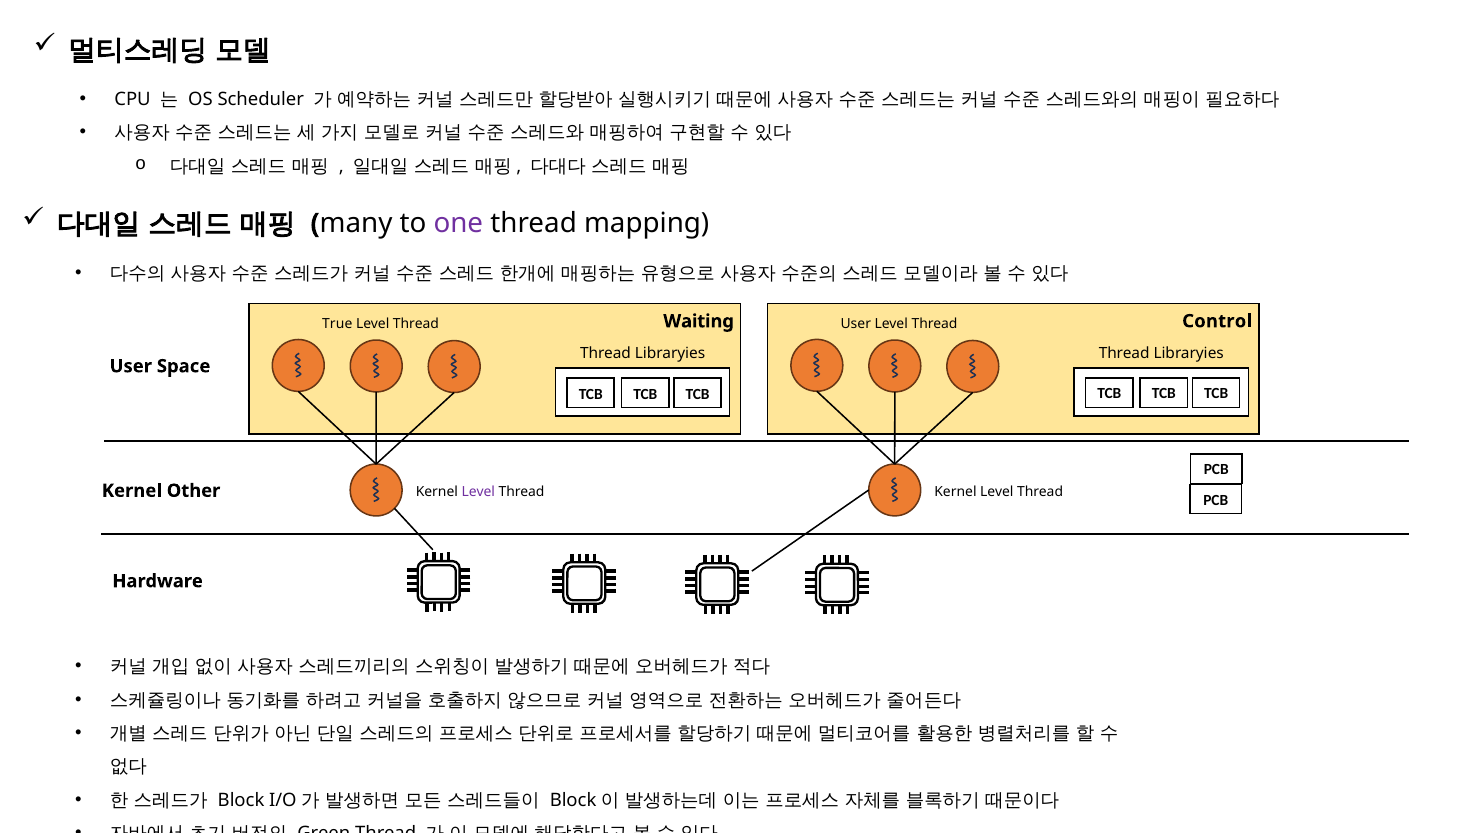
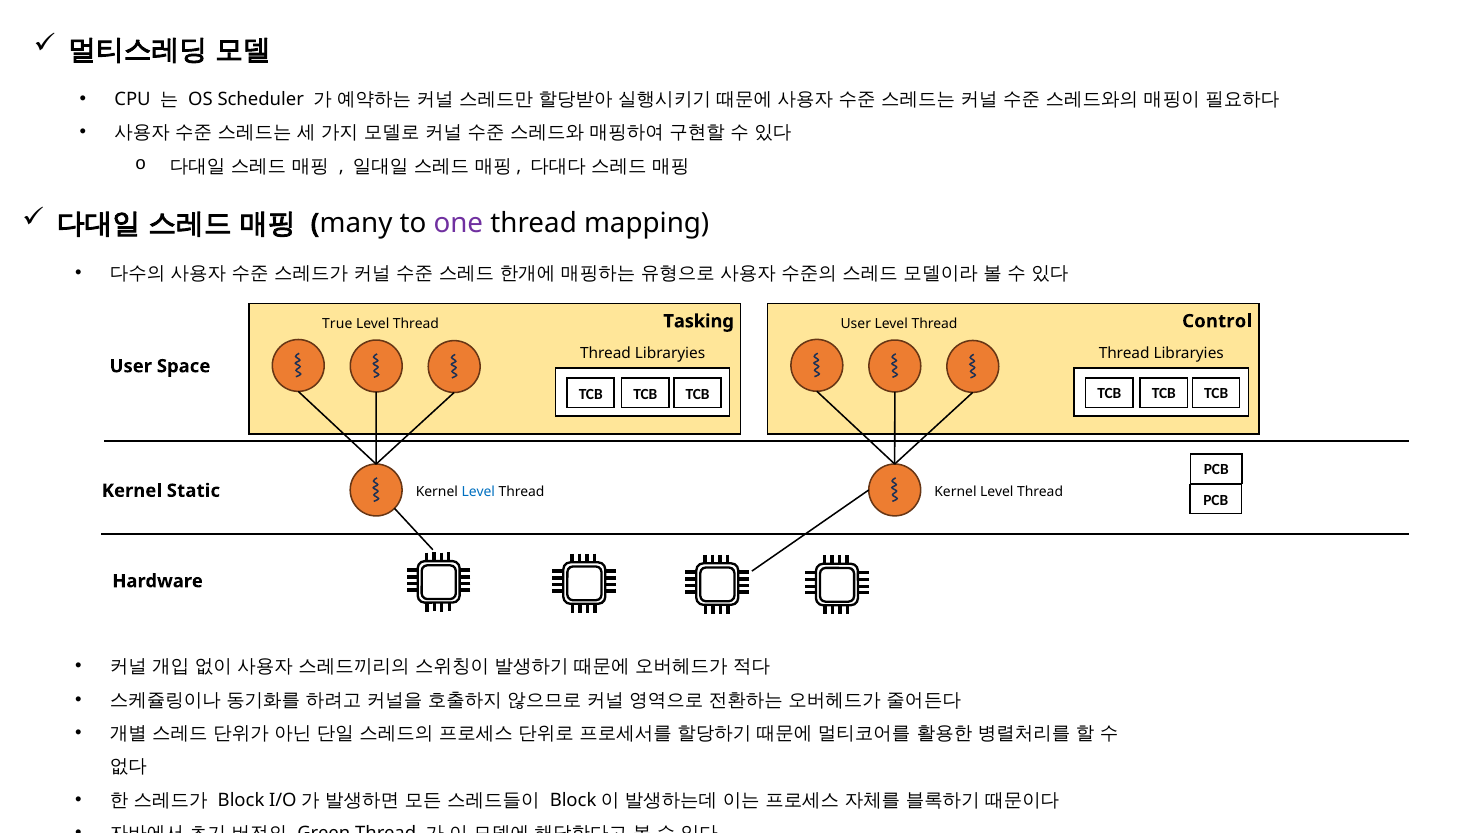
Waiting: Waiting -> Tasking (699, 321)
Other: Other -> Static (193, 491)
Level colour: purple -> blue (478, 492)
